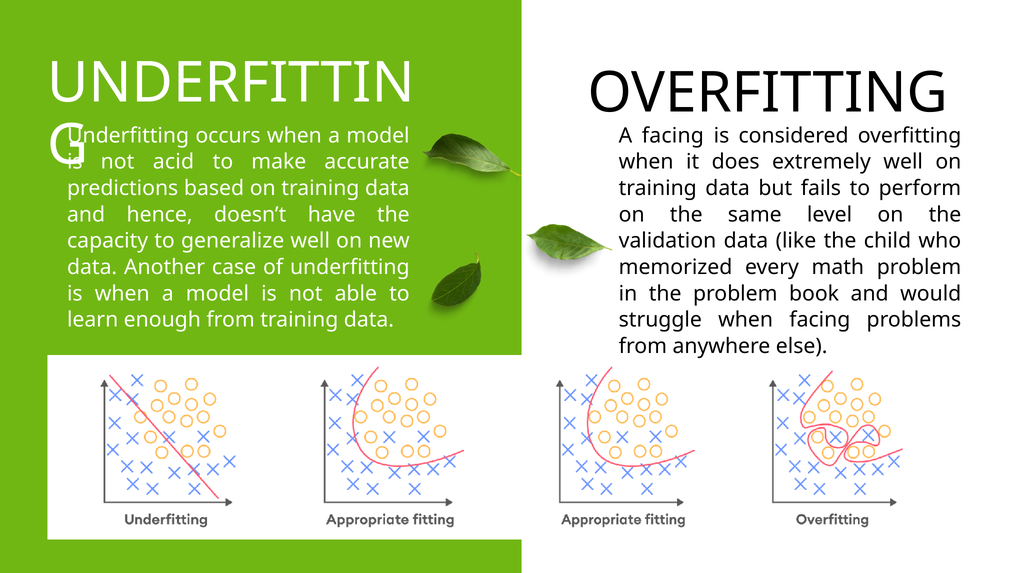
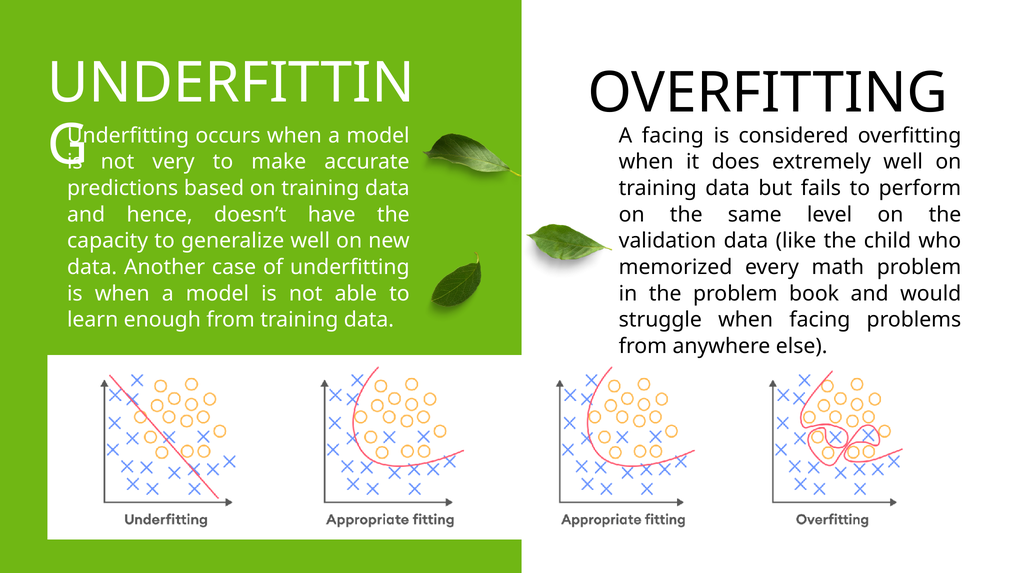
acid: acid -> very (174, 162)
